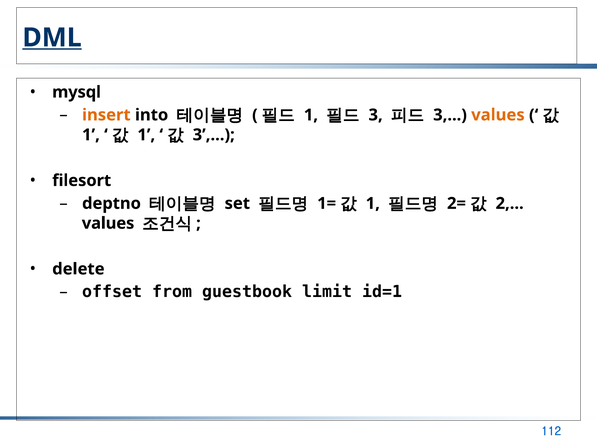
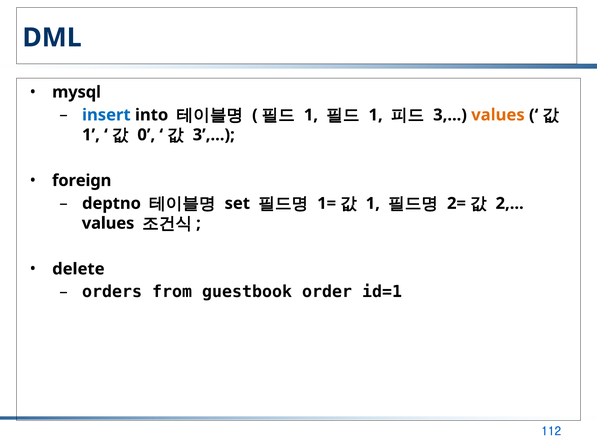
DML underline: present -> none (52, 38)
insert colour: orange -> blue (106, 115)
3: 3 -> 1 (376, 115)
1: 1 -> 0 (146, 135)
filesort: filesort -> foreign (82, 181)
offset: offset -> orders (112, 292)
limit: limit -> order (327, 292)
